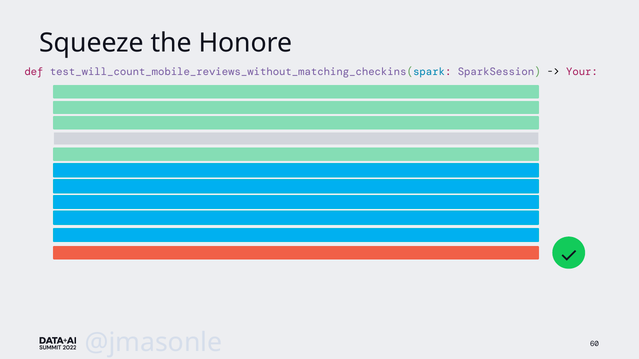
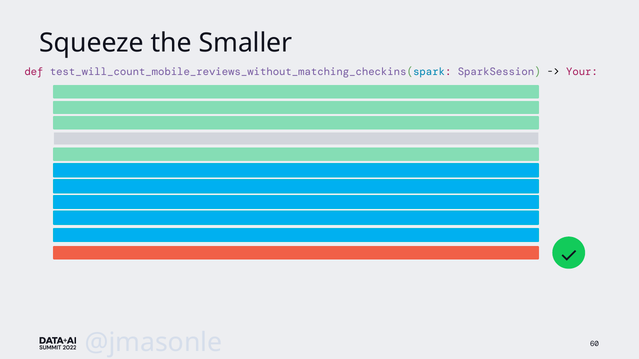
Honore: Honore -> Smaller (246, 43)
